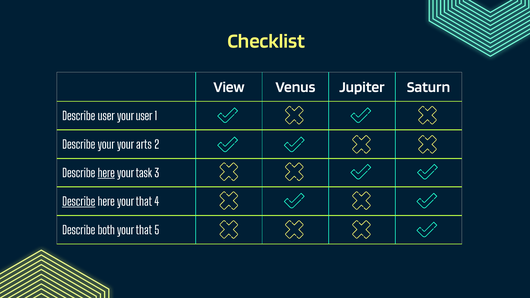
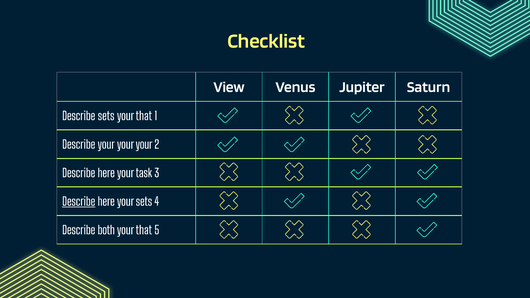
Describe user: user -> sets (106, 116)
user: user -> that (144, 116)
arts: arts -> your (144, 145)
here underline: present -> none (106, 173)
here your that: that -> sets (144, 202)
